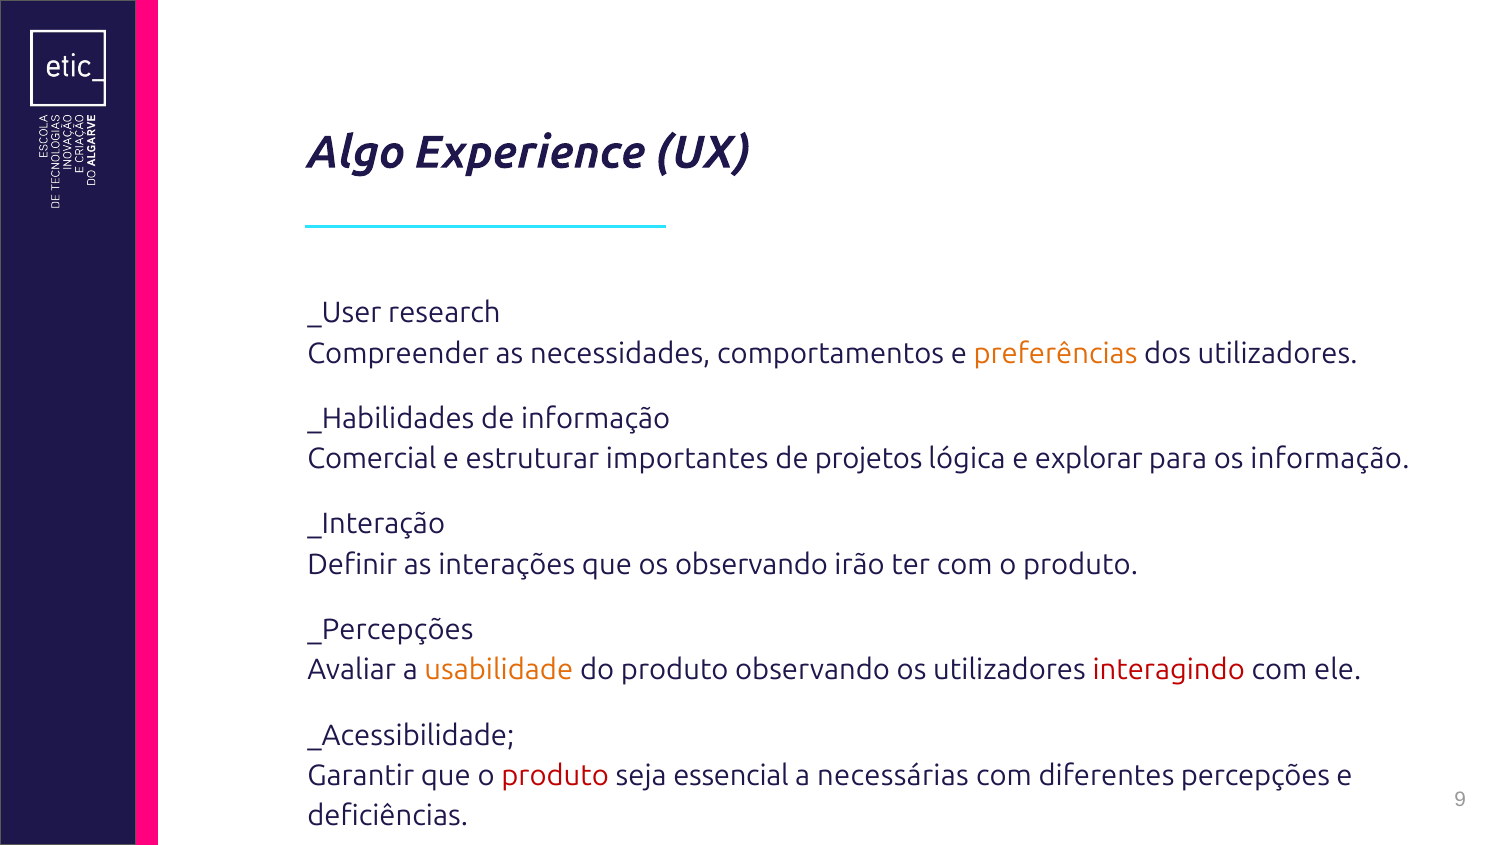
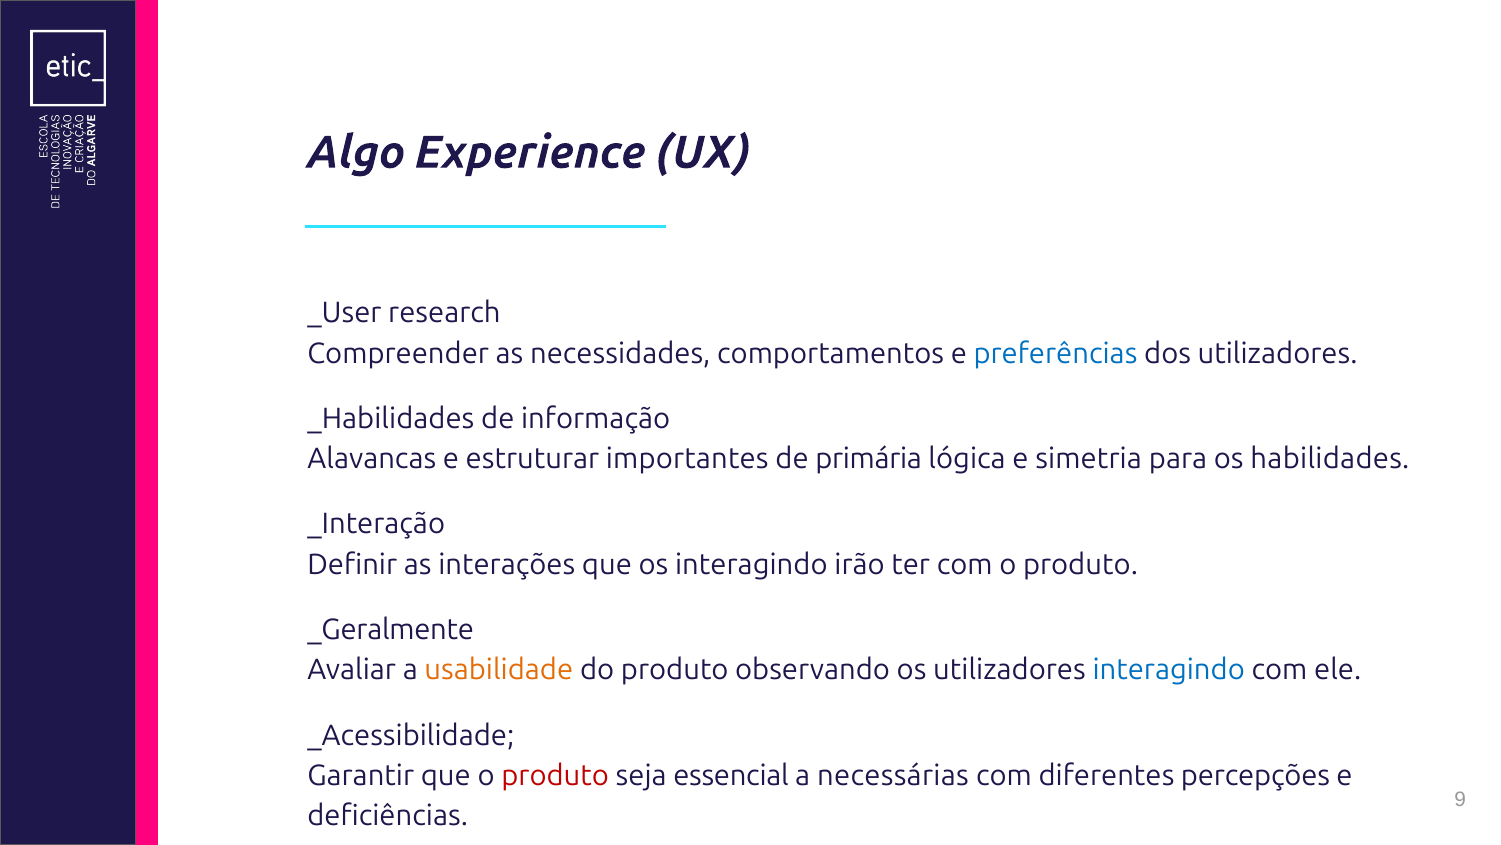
preferências colour: orange -> blue (1055, 353)
Comercial: Comercial -> Alavancas (372, 459)
projetos: projetos -> primária (869, 459)
explorar: explorar -> simetria (1089, 459)
os informação: informação -> habilidades (1330, 459)
os observando: observando -> interagindo (751, 564)
_Percepções: _Percepções -> _Geralmente (391, 629)
interagindo colour: red -> blue (1169, 670)
